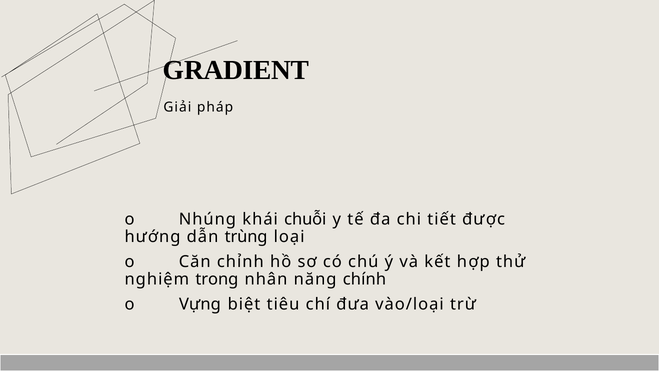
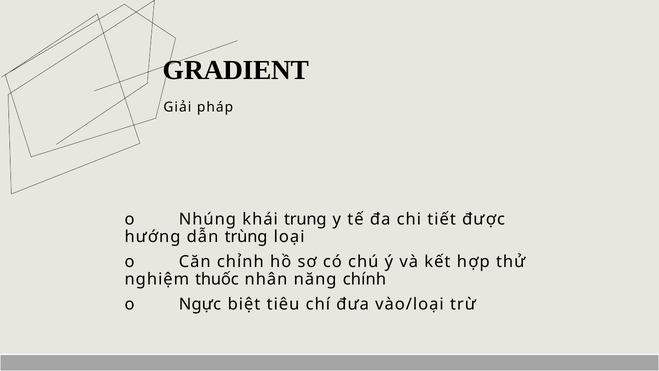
chuỗi: chuỗi -> trung (305, 219)
trong: trong -> thuốc (217, 279)
Vựng: Vựng -> Ngực (200, 304)
